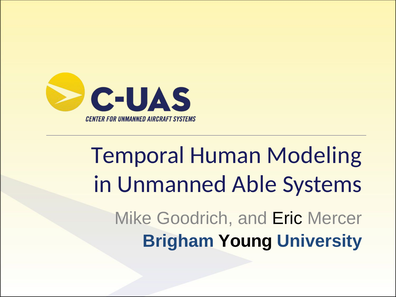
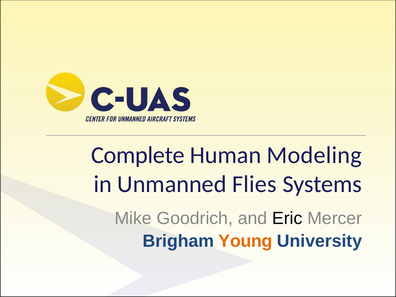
Temporal: Temporal -> Complete (138, 155)
Able: Able -> Flies (254, 184)
Young colour: black -> orange (245, 241)
